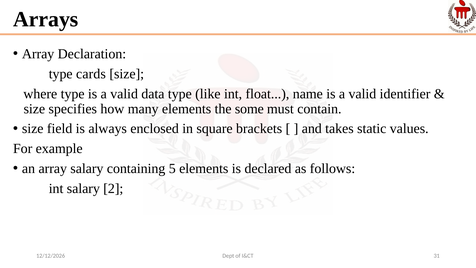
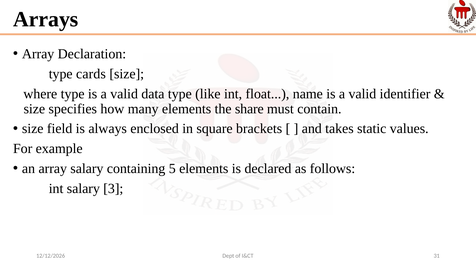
some: some -> share (249, 109)
2: 2 -> 3 (113, 188)
